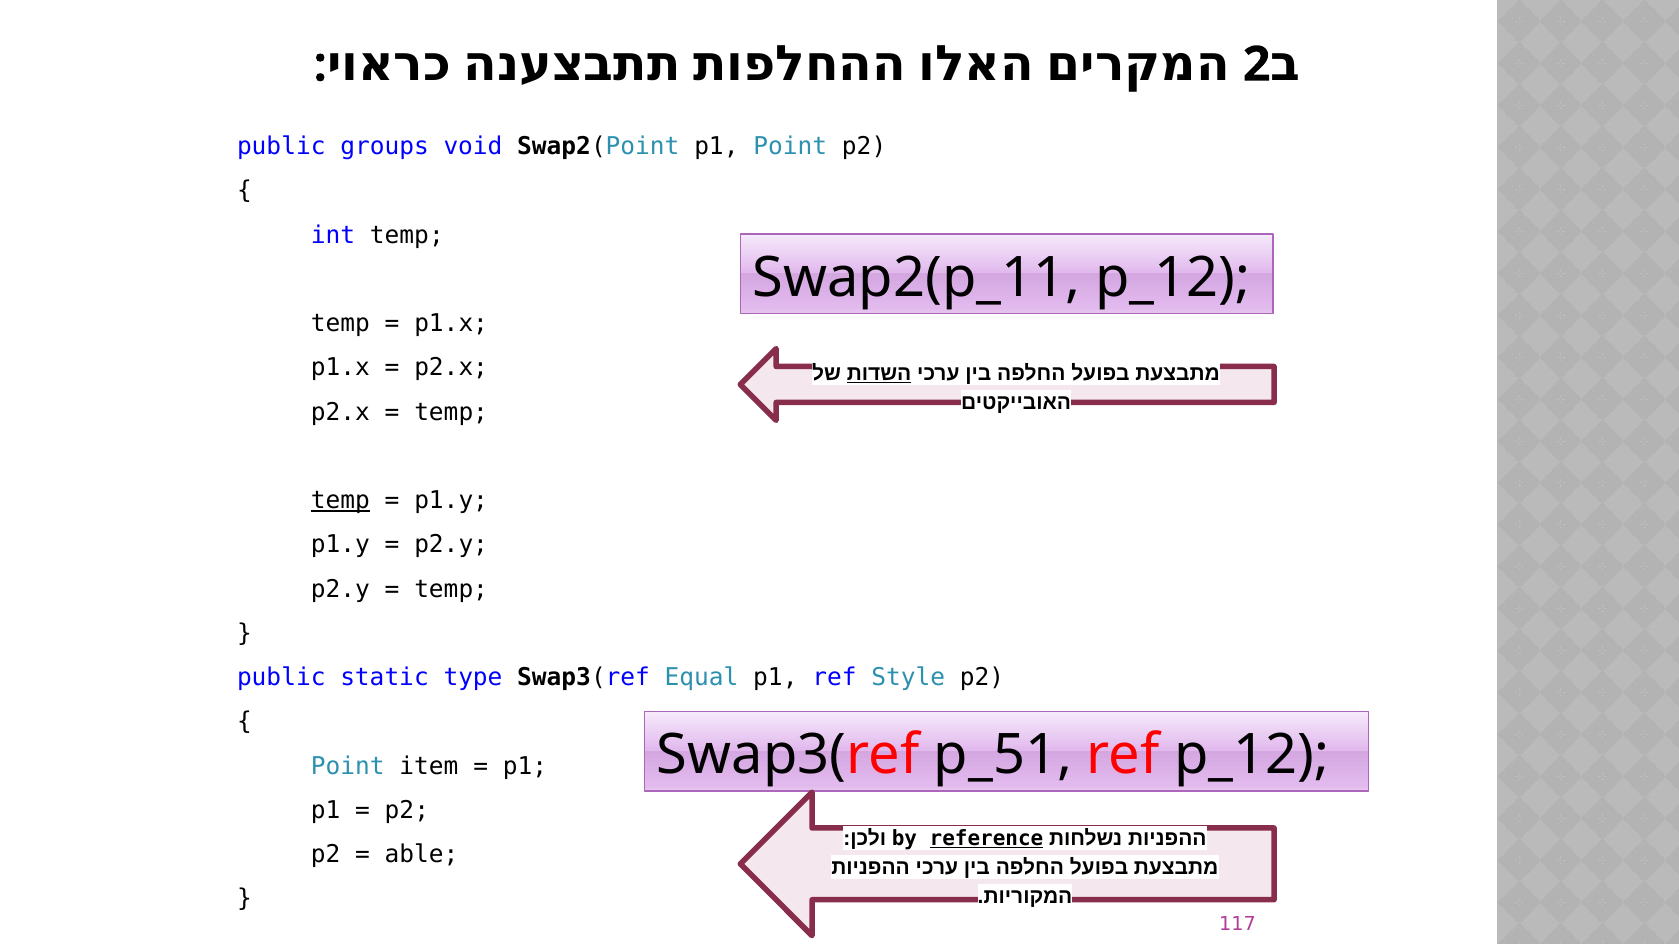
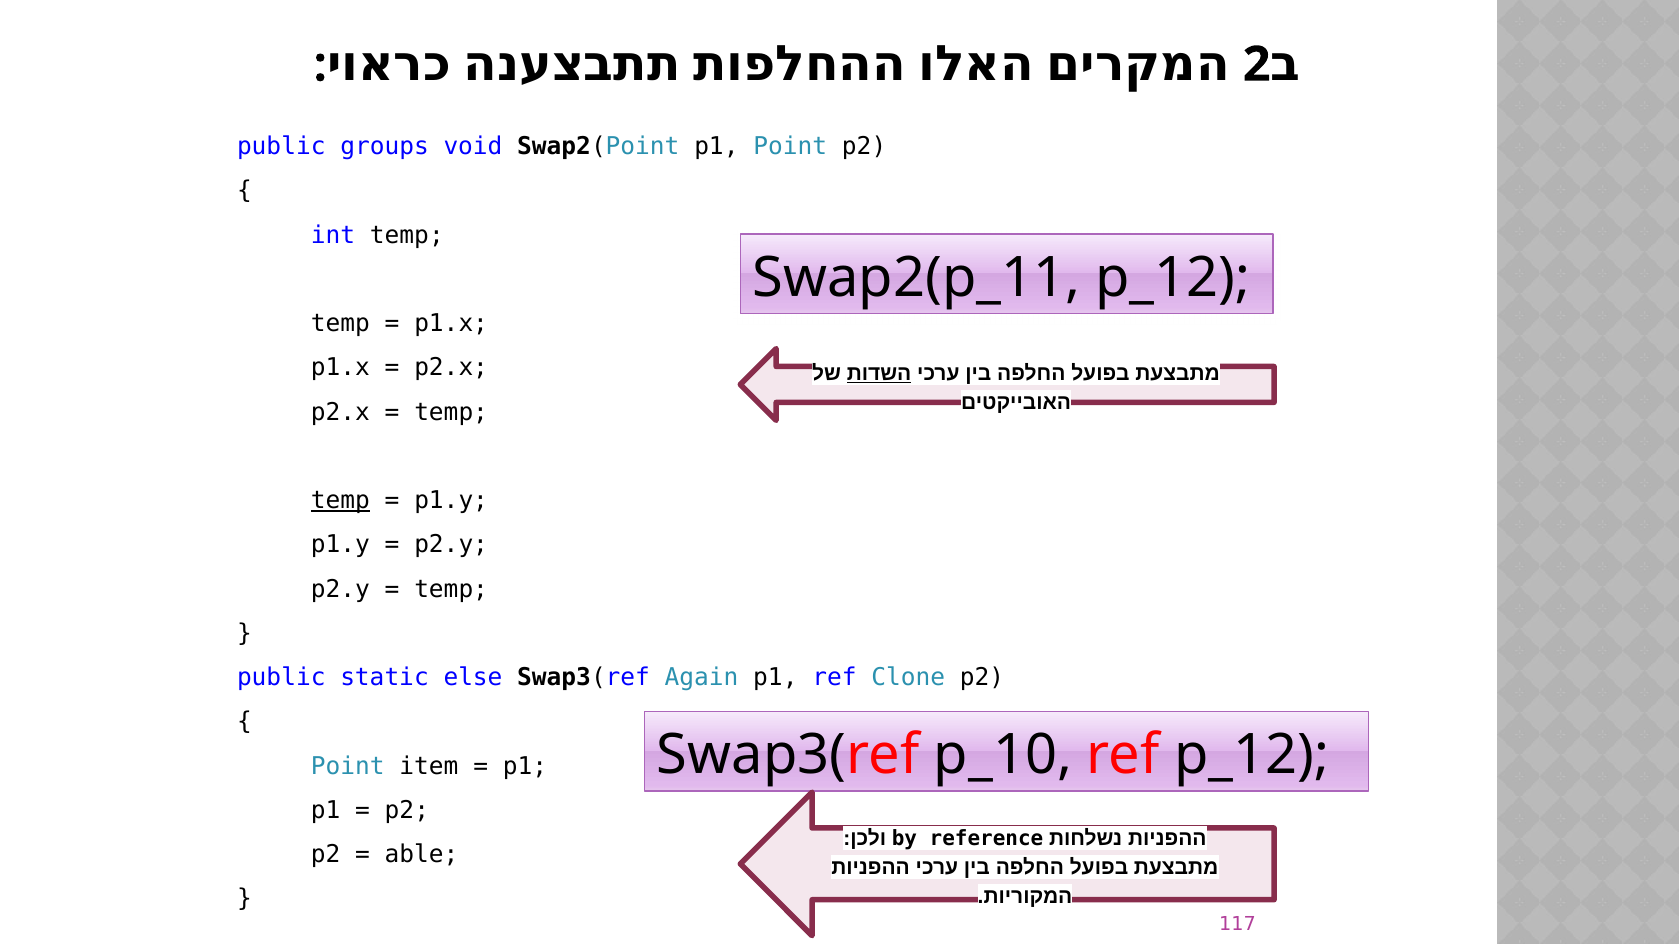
type: type -> else (473, 678)
Equal: Equal -> Again (702, 678)
Style: Style -> Clone (908, 678)
p_51: p_51 -> p_10 (1003, 756)
reference underline: present -> none (986, 839)
